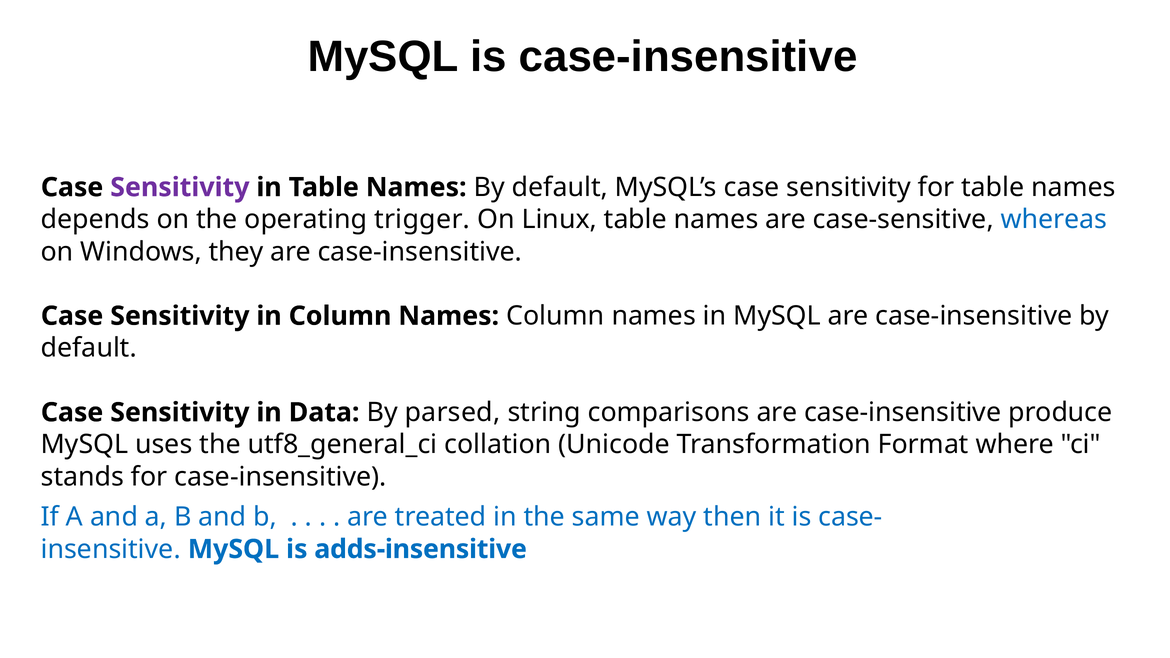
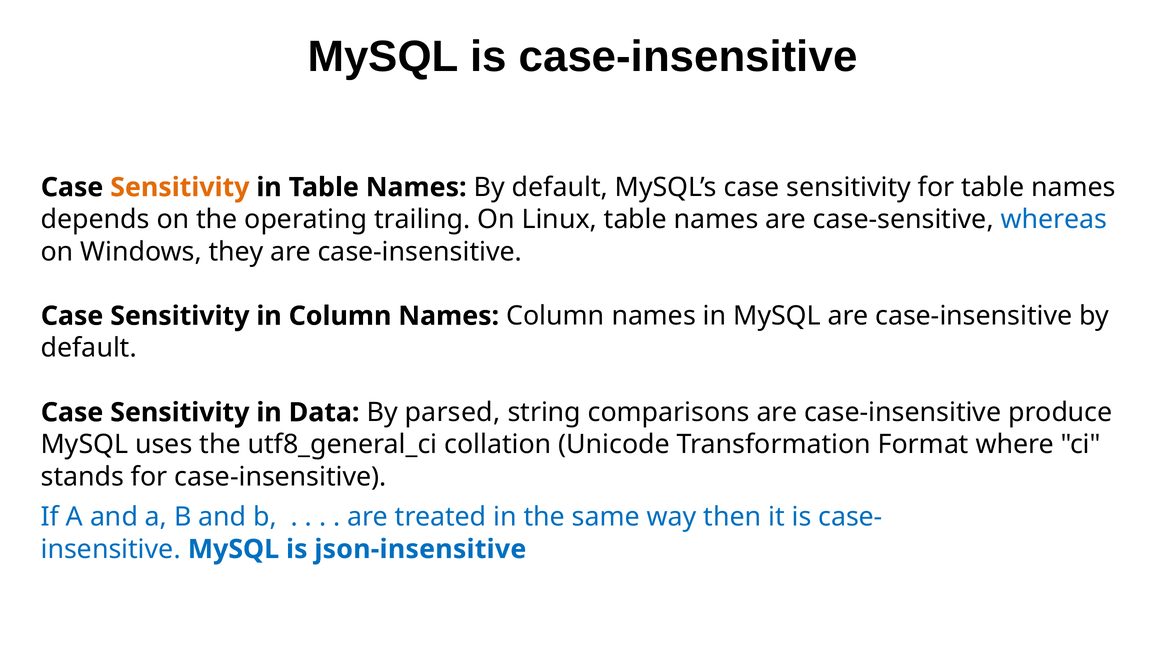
Sensitivity colour: purple -> orange (180, 187)
trigger: trigger -> trailing (422, 220)
adds-insensitive: adds-insensitive -> json-insensitive (420, 549)
